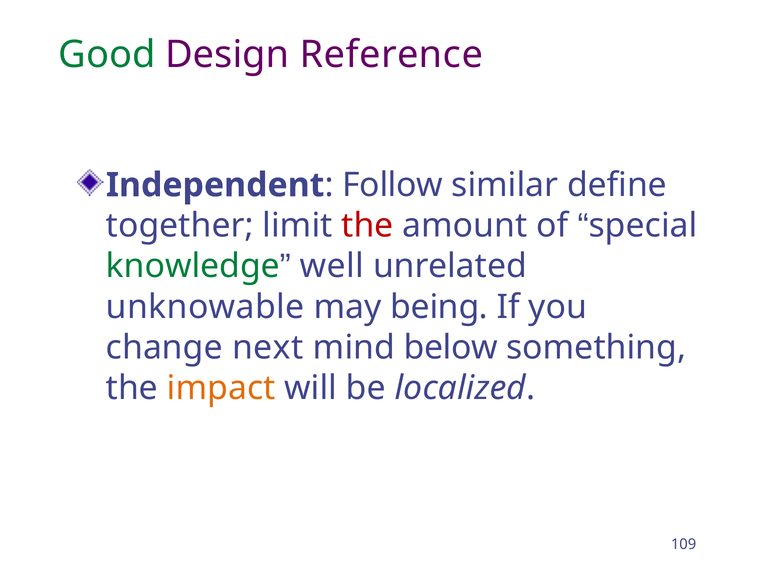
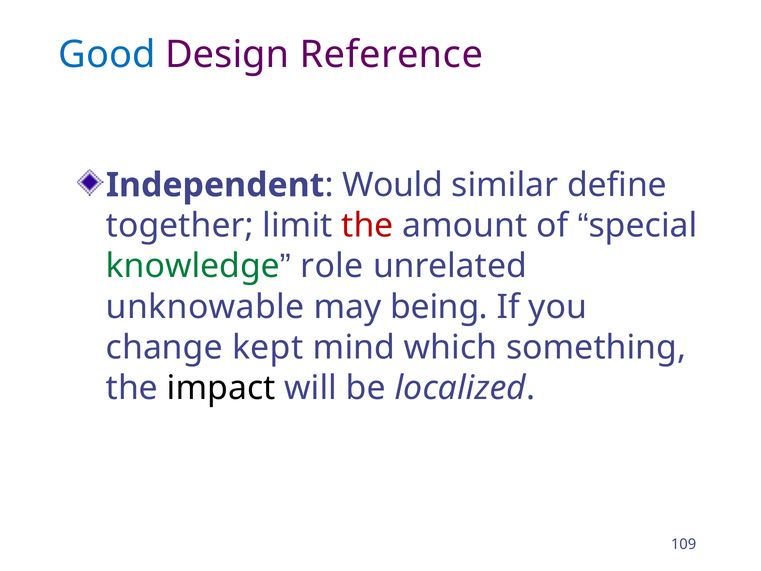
Good colour: green -> blue (107, 55)
Follow: Follow -> Would (393, 185)
well: well -> role (332, 266)
next: next -> kept (268, 347)
below: below -> which (451, 347)
impact colour: orange -> black (221, 388)
